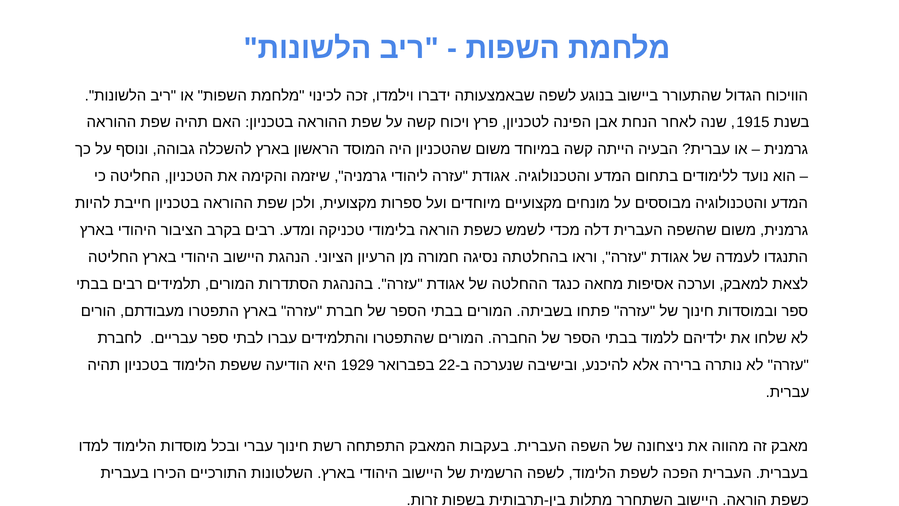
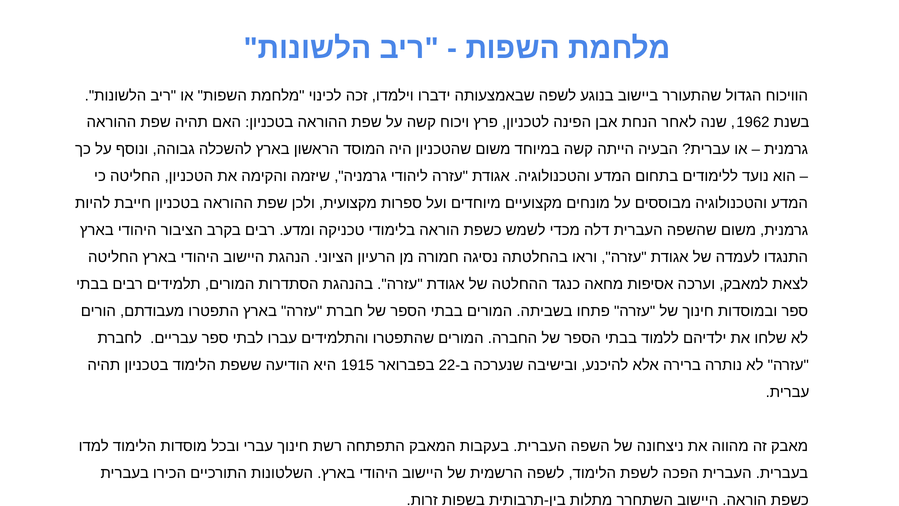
1915: 1915 -> 1962 (753, 122)
1929: 1929 -> 1915 (357, 365)
